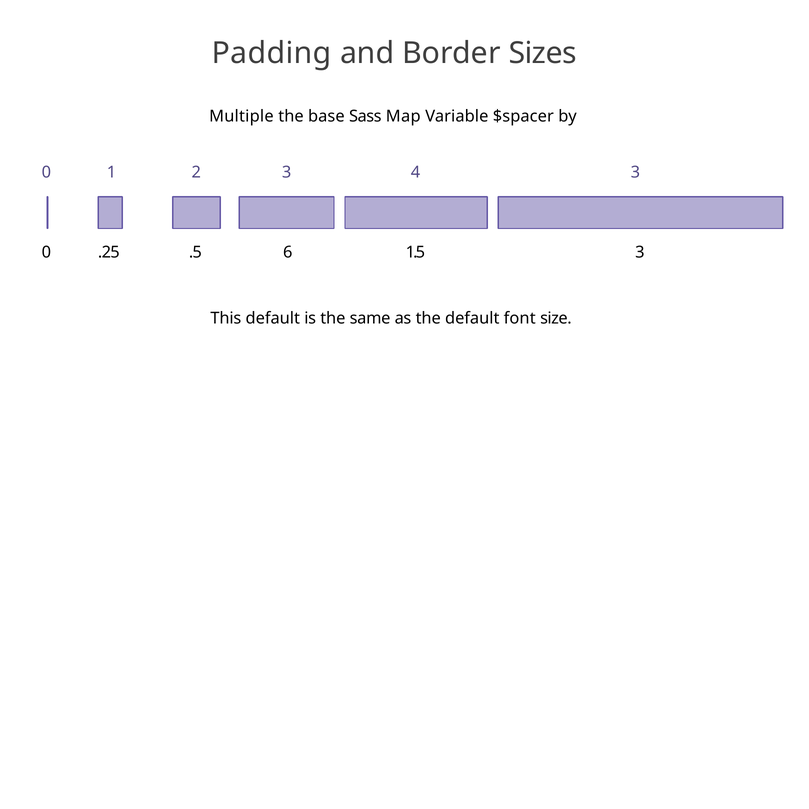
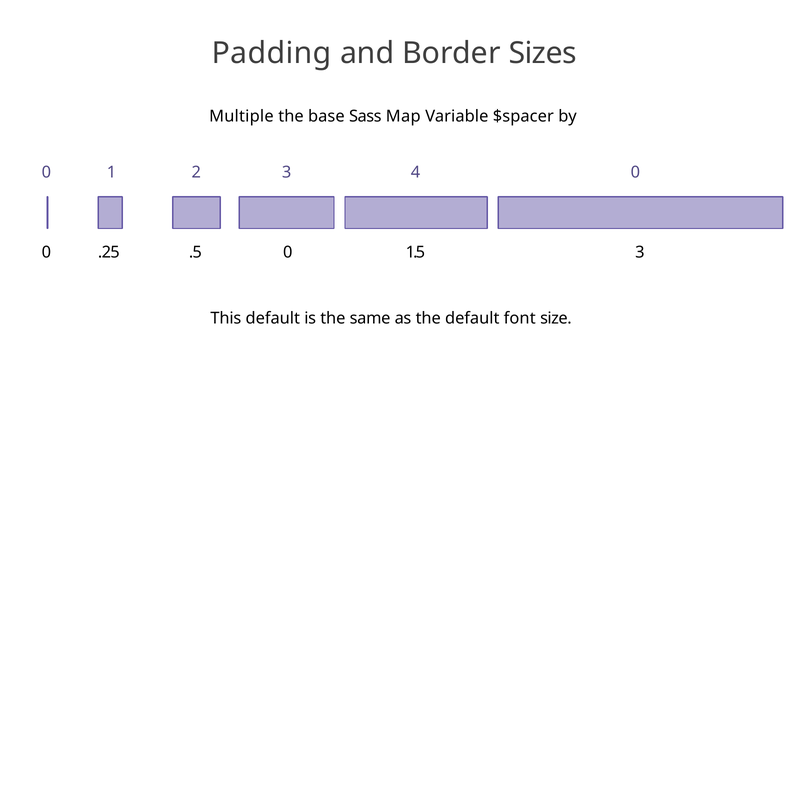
4 3: 3 -> 0 (635, 172)
.5 6: 6 -> 0 (288, 252)
